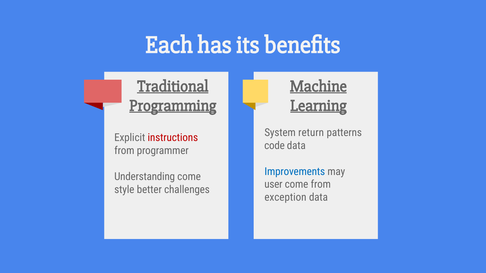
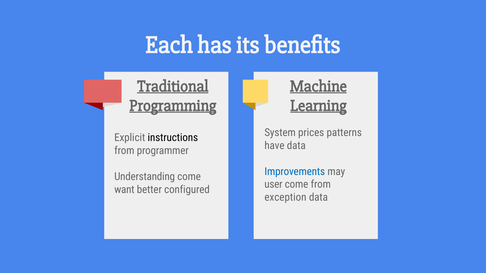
return: return -> prices (311, 133)
instructions colour: red -> black (173, 138)
code: code -> have (274, 146)
style: style -> want (124, 190)
challenges: challenges -> configured (187, 190)
